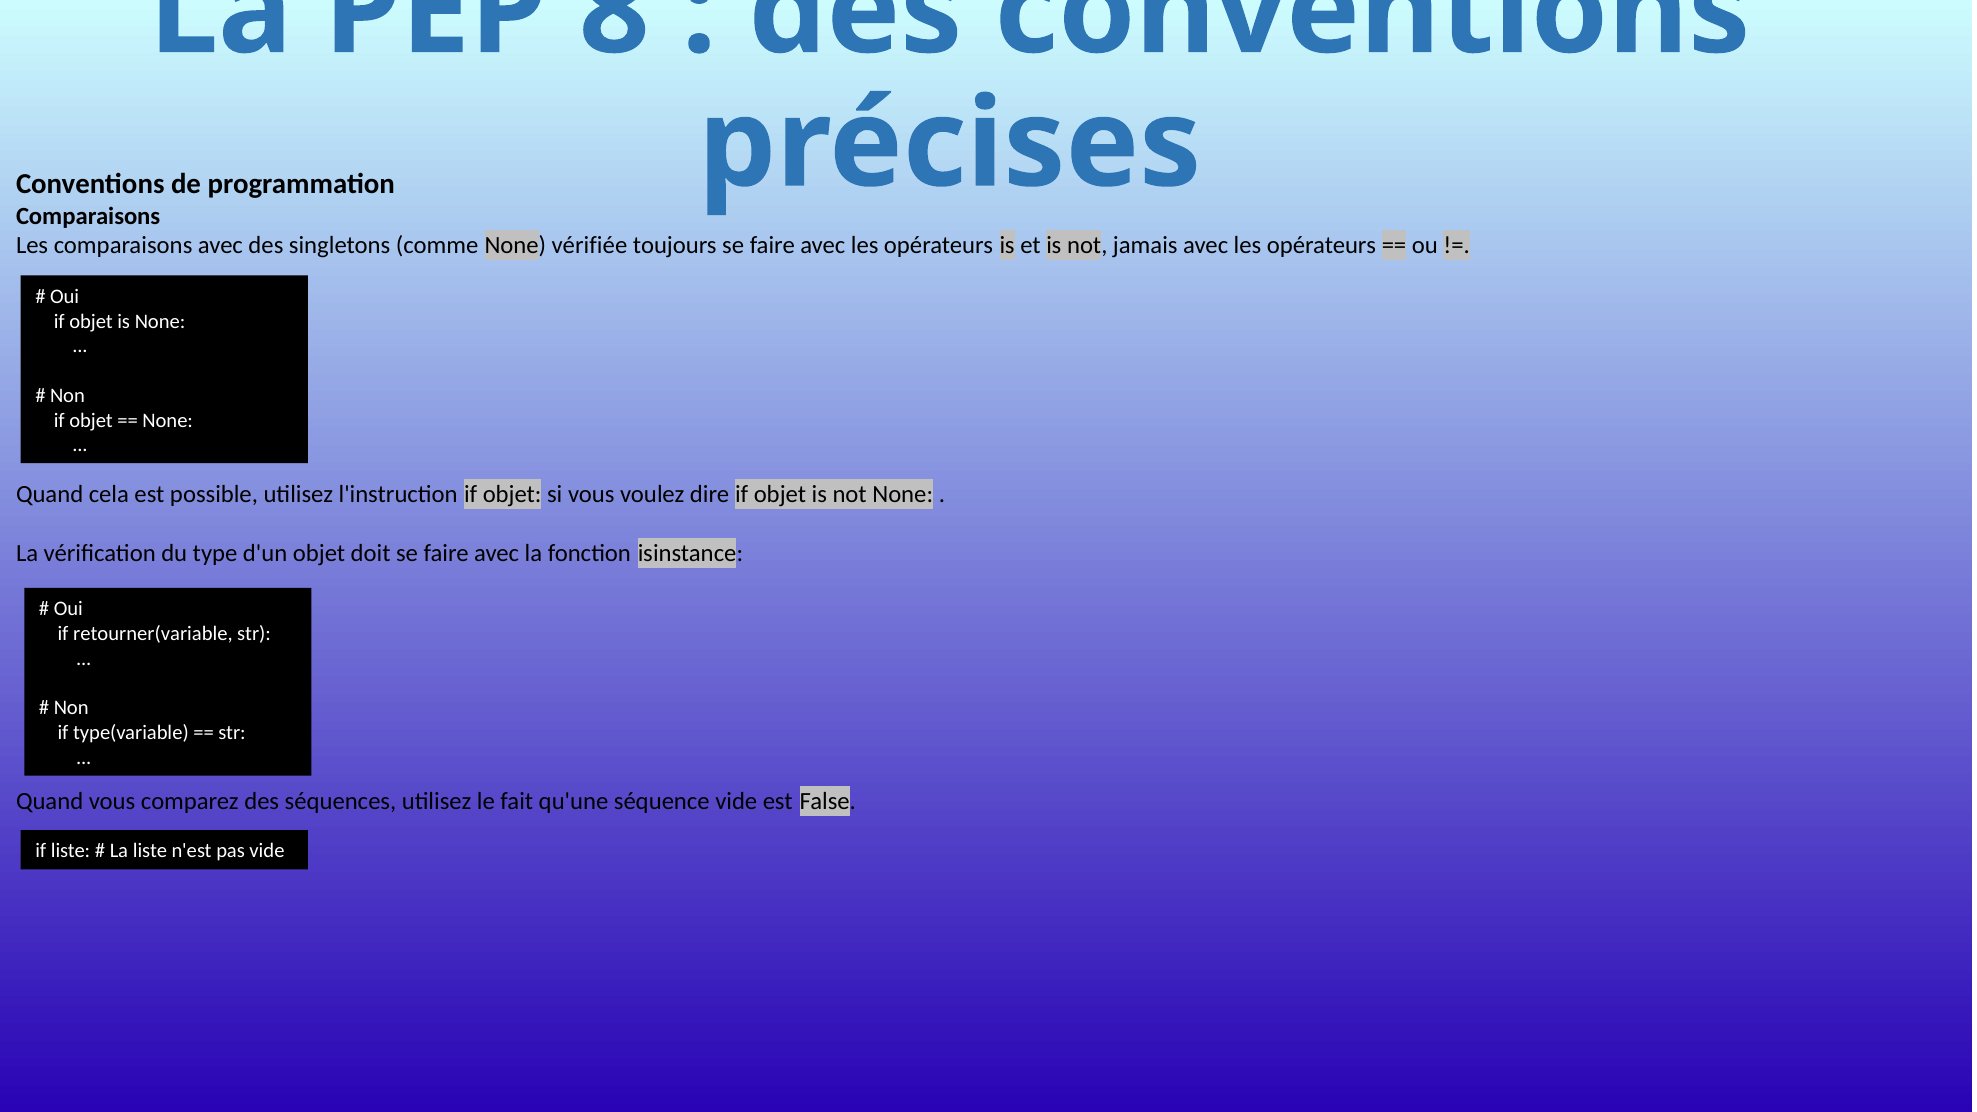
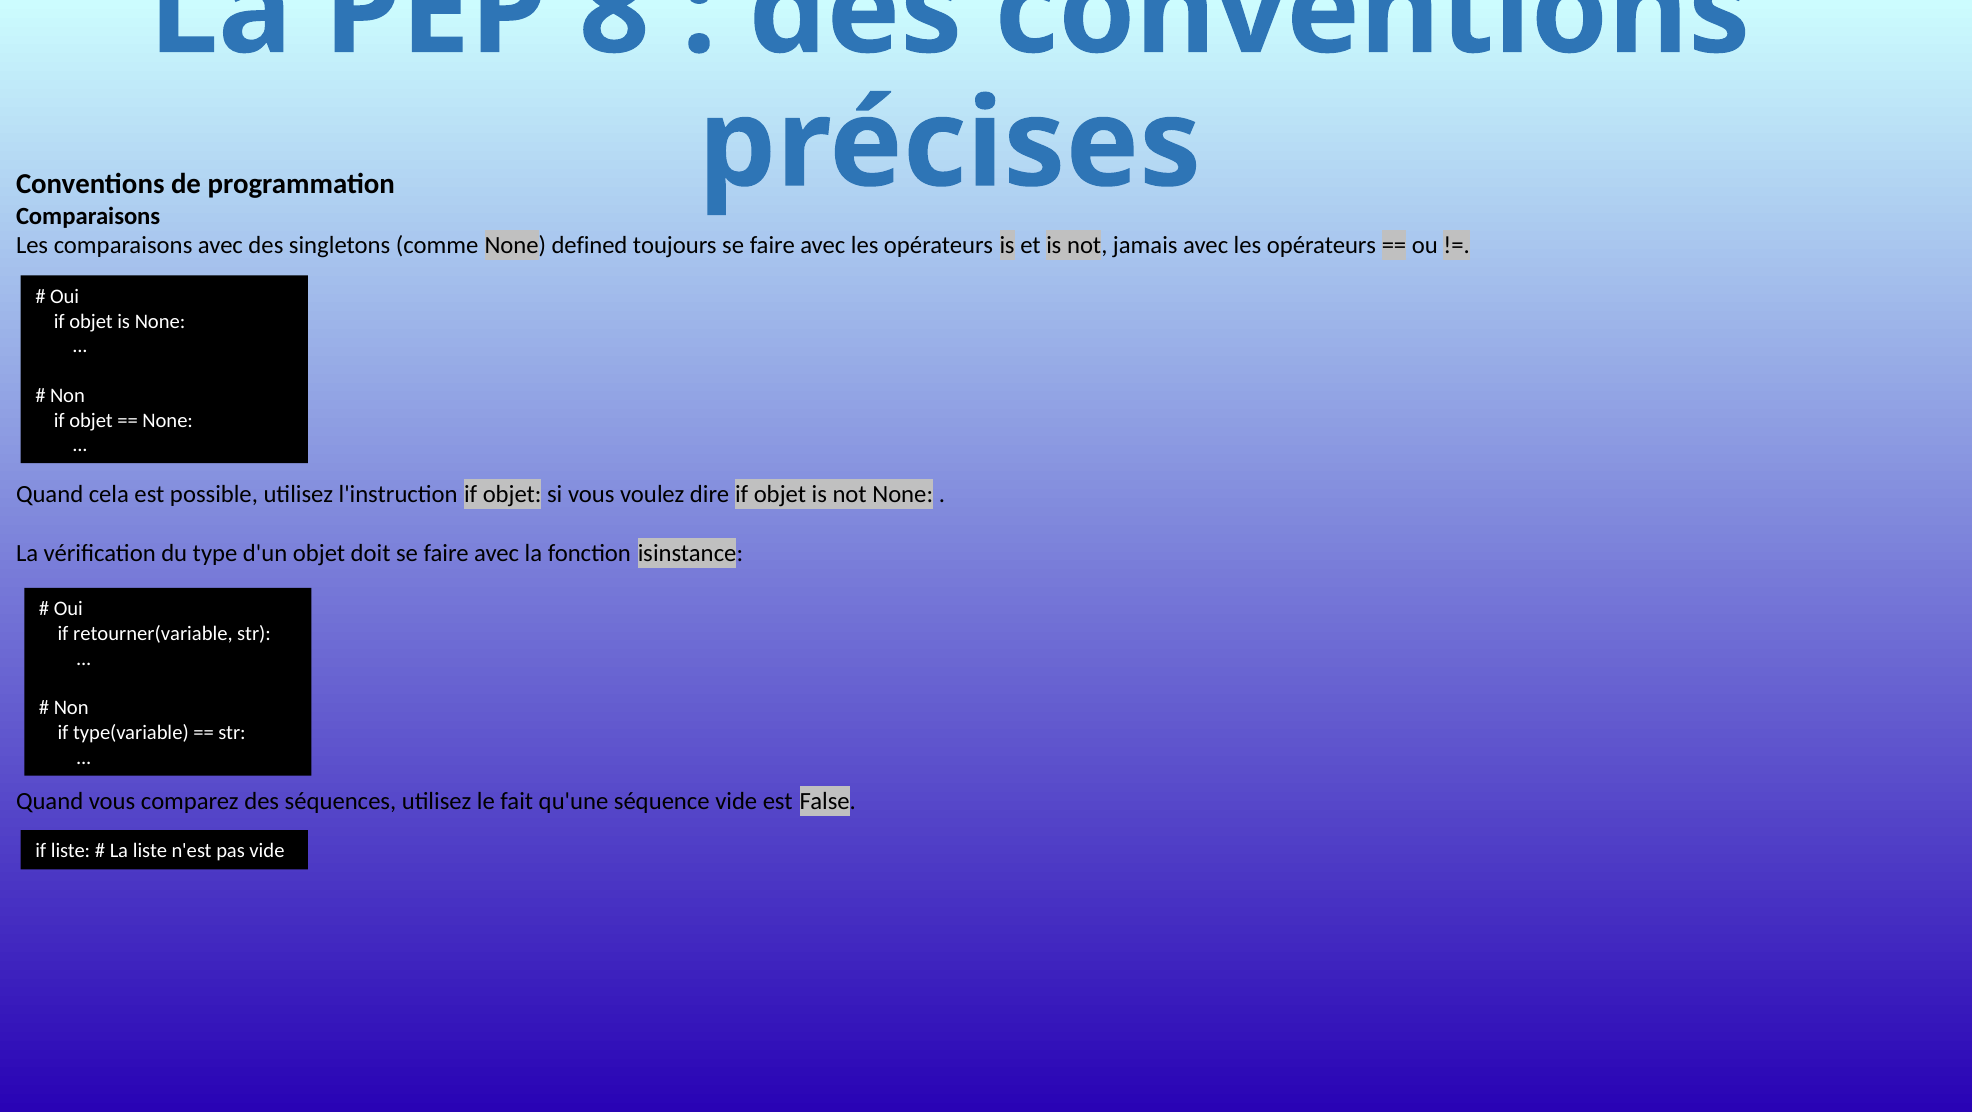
vérifiée: vérifiée -> defined (589, 246)
